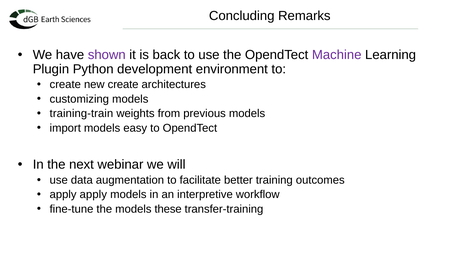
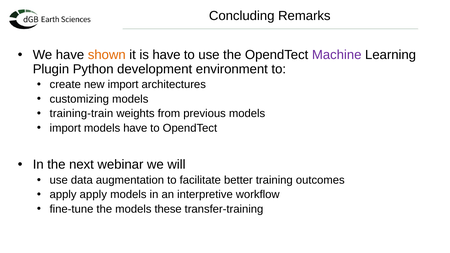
shown colour: purple -> orange (107, 55)
is back: back -> have (166, 55)
new create: create -> import (123, 85)
models easy: easy -> have (135, 128)
